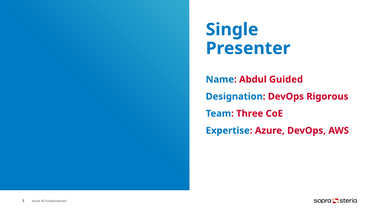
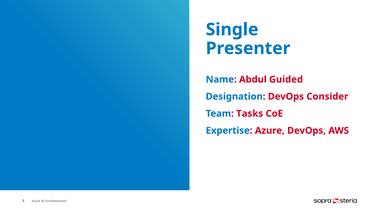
Rigorous: Rigorous -> Consider (327, 97)
Three: Three -> Tasks (250, 114)
